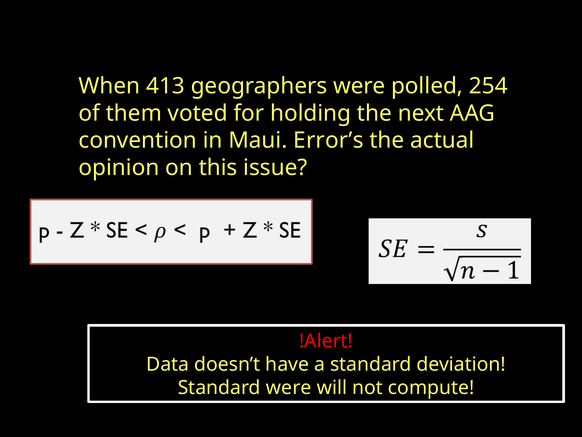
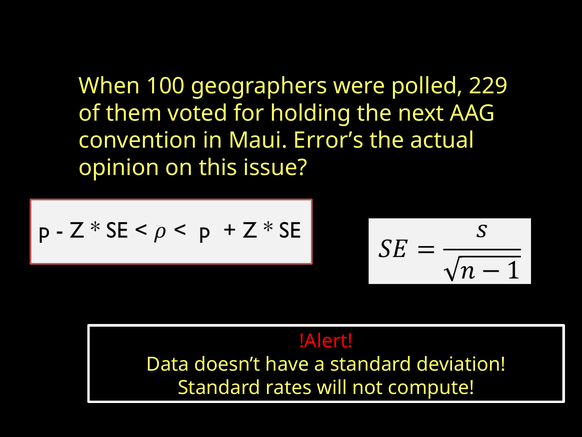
413: 413 -> 100 (166, 86)
254: 254 -> 229 (488, 86)
Standard were: were -> rates (289, 387)
